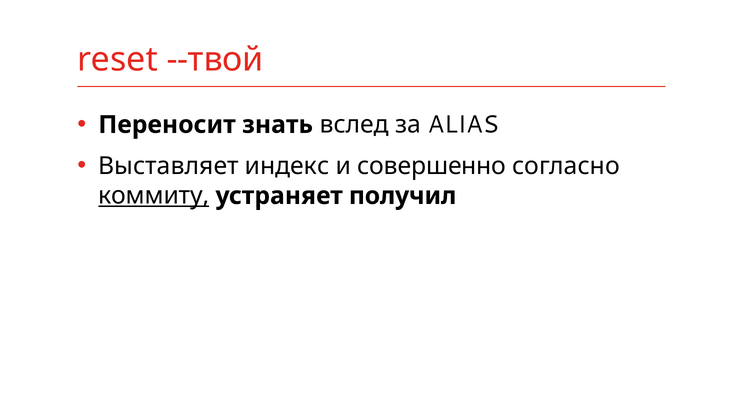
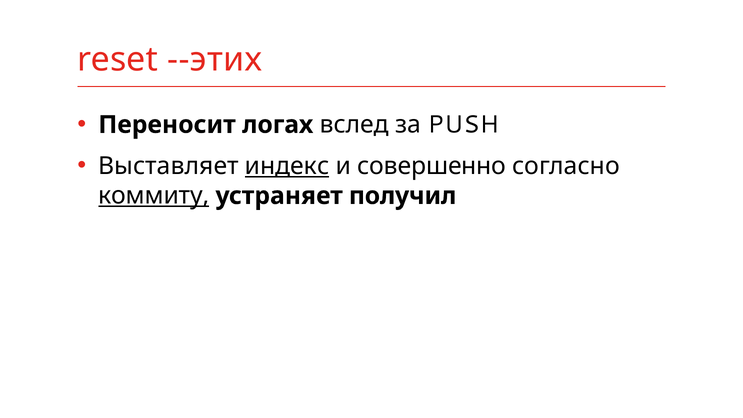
--твой: --твой -> --этих (215, 59)
знать: знать -> логах (278, 125)
ALIAS: ALIAS -> PUSH (464, 125)
индекс underline: none -> present (287, 166)
